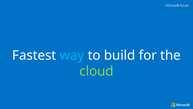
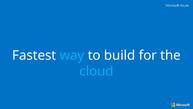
cloud colour: light green -> light blue (96, 71)
